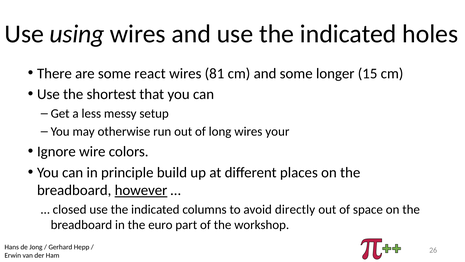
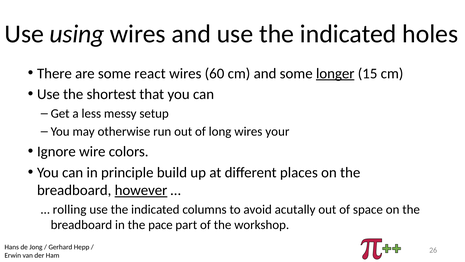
81: 81 -> 60 (215, 73)
longer underline: none -> present (335, 73)
closed: closed -> rolling (70, 209)
directly: directly -> acutally (295, 209)
euro: euro -> pace (160, 225)
